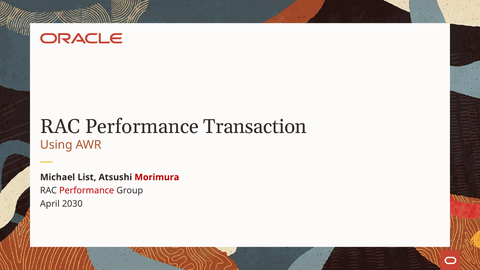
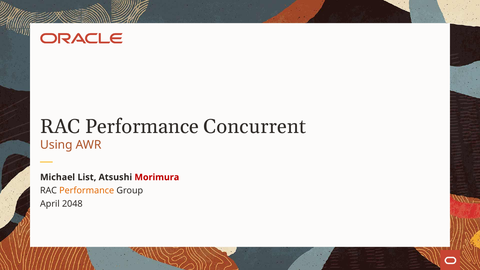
Transaction: Transaction -> Concurrent (255, 127)
Performance colour: red -> orange (87, 191)
2030: 2030 -> 2048 (72, 204)
